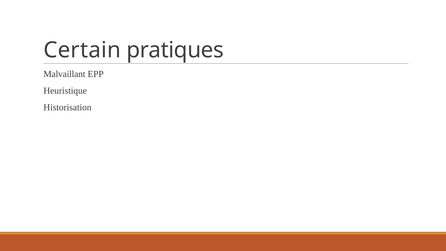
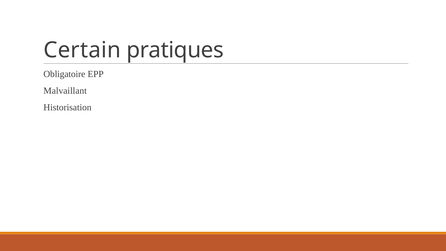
Malvaillant: Malvaillant -> Obligatoire (64, 74)
Heuristique: Heuristique -> Malvaillant (65, 91)
